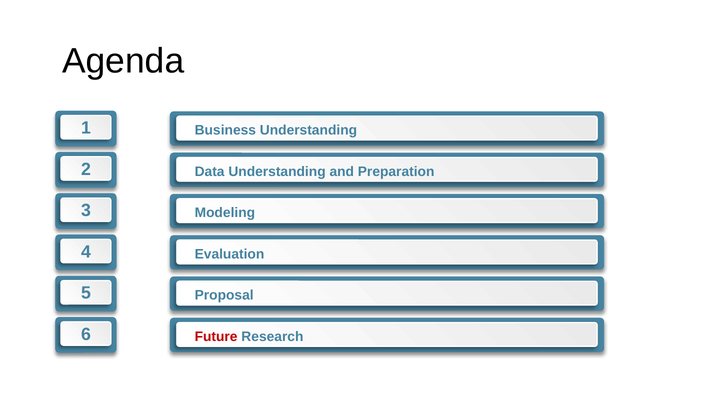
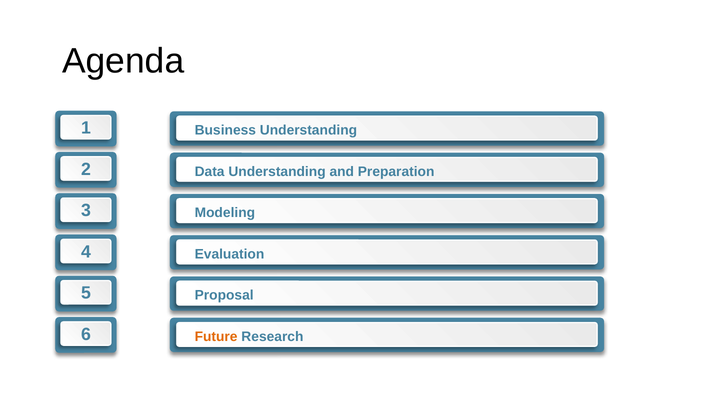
Future colour: red -> orange (216, 337)
